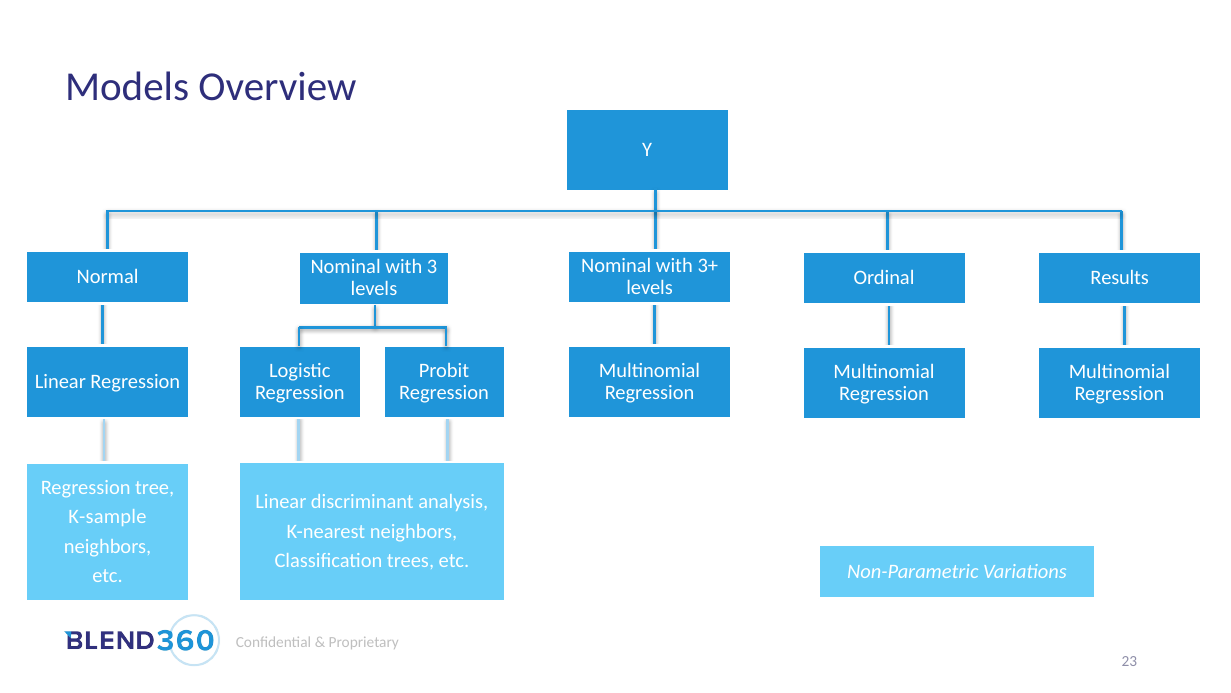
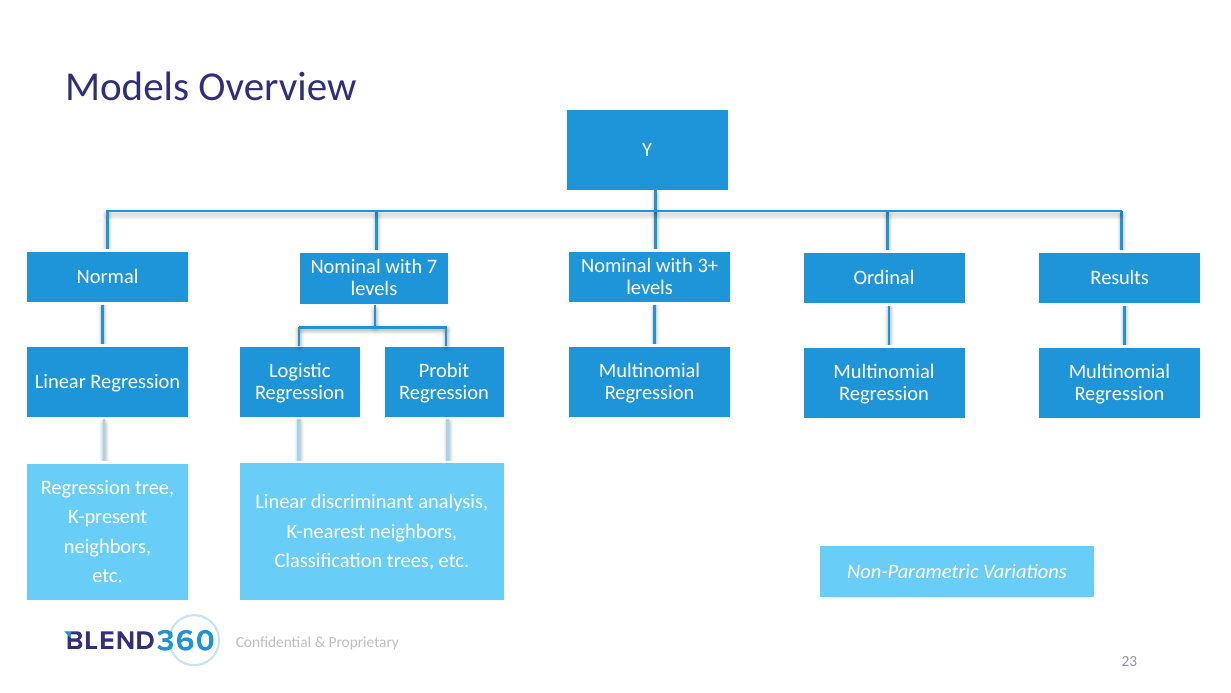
3: 3 -> 7 (432, 267)
K-sample: K-sample -> K-present (108, 517)
